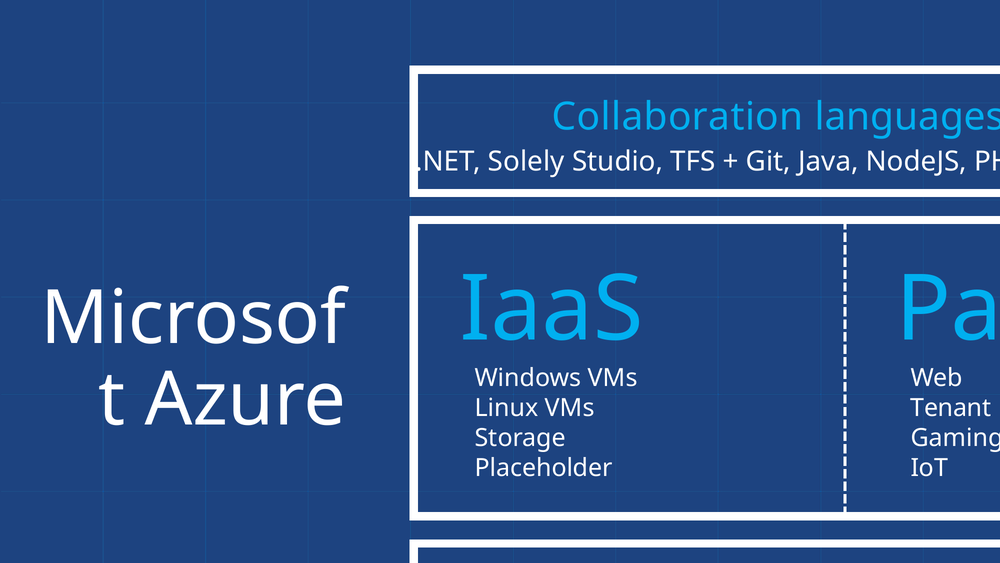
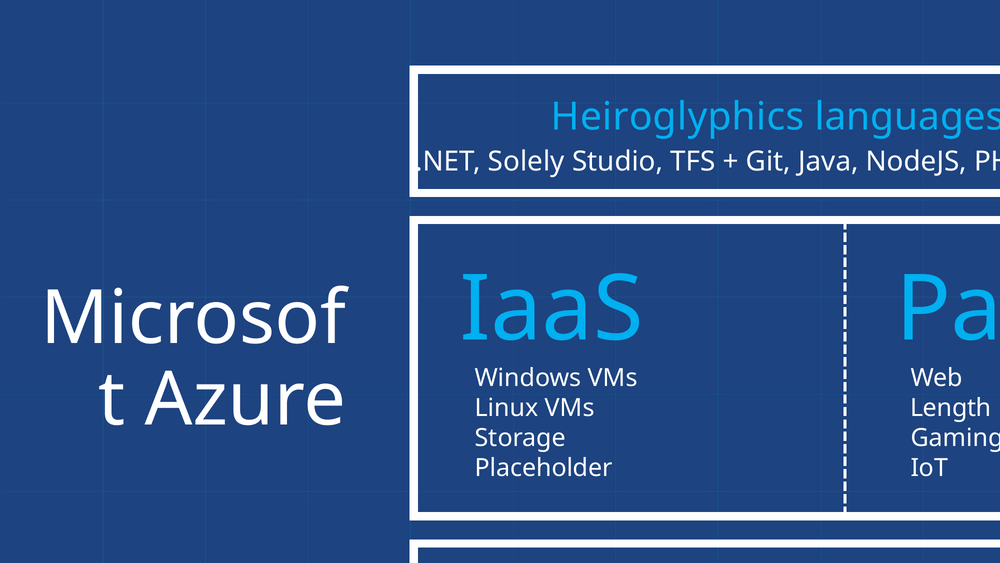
Collaboration: Collaboration -> Heiroglyphics (678, 117)
Tenant: Tenant -> Length (951, 408)
